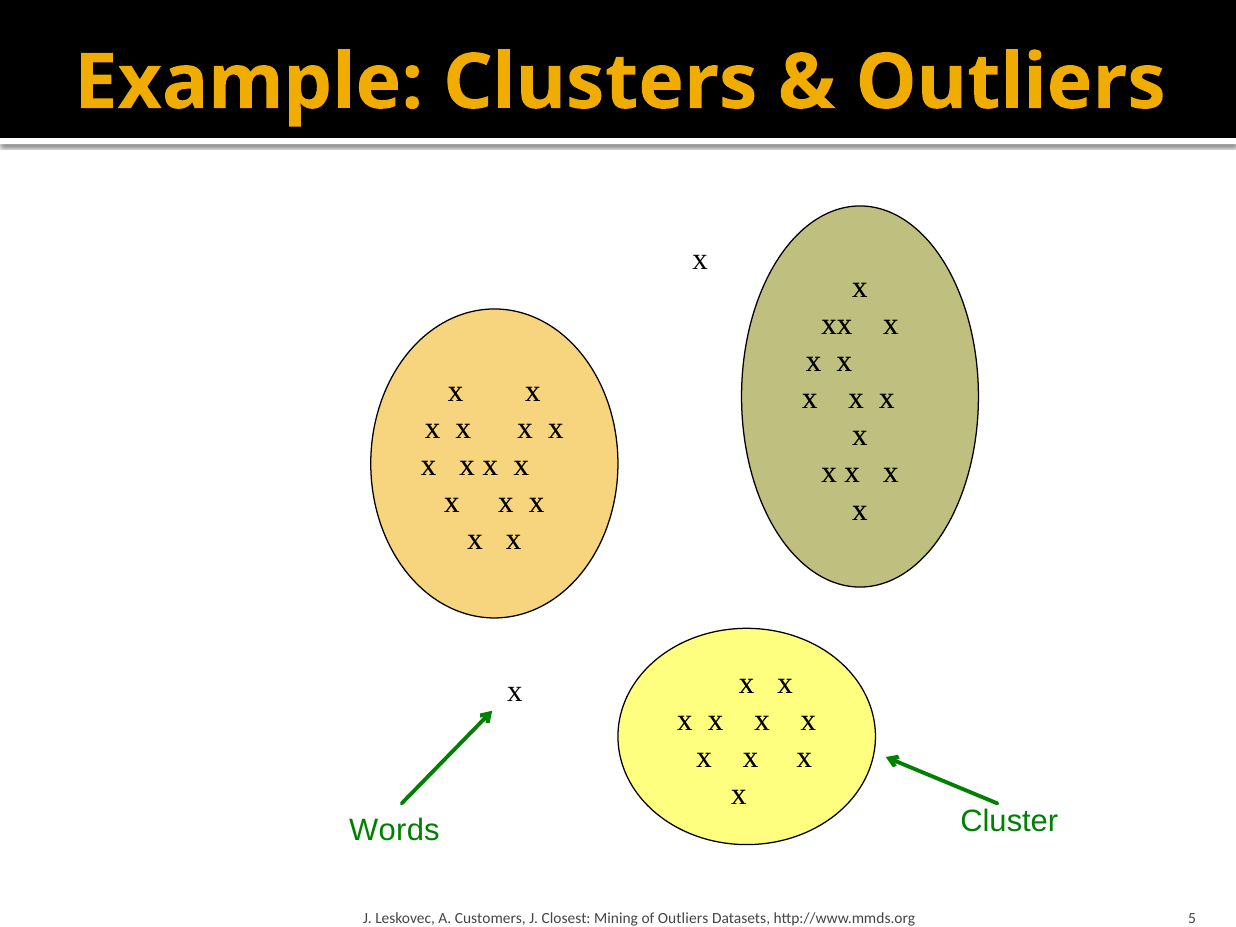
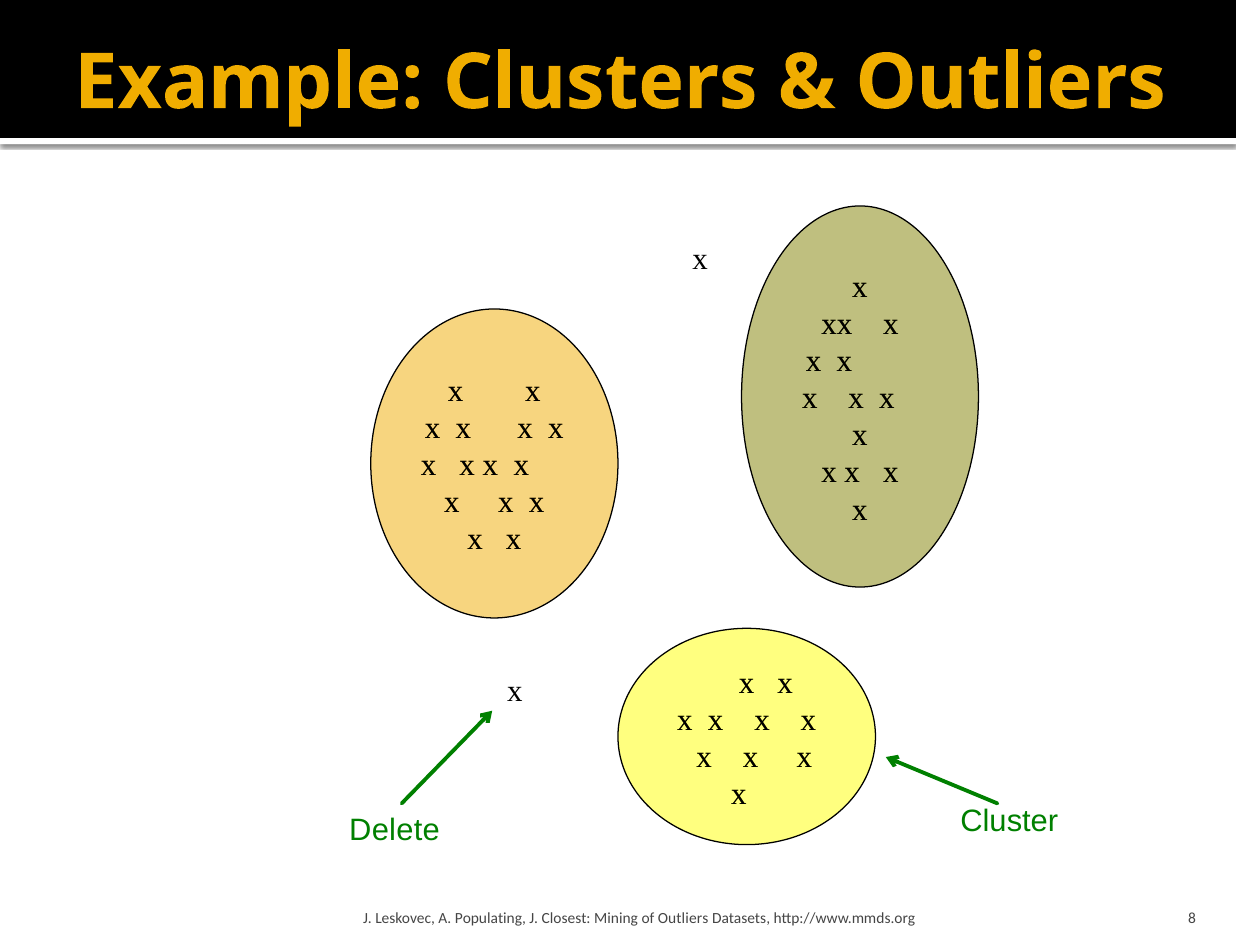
Words: Words -> Delete (394, 830)
Customers: Customers -> Populating (490, 919)
5: 5 -> 8 (1192, 919)
